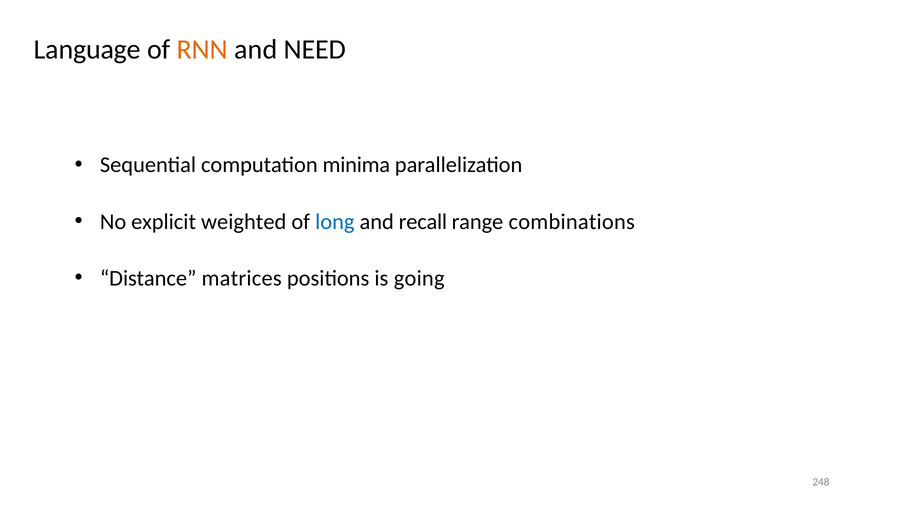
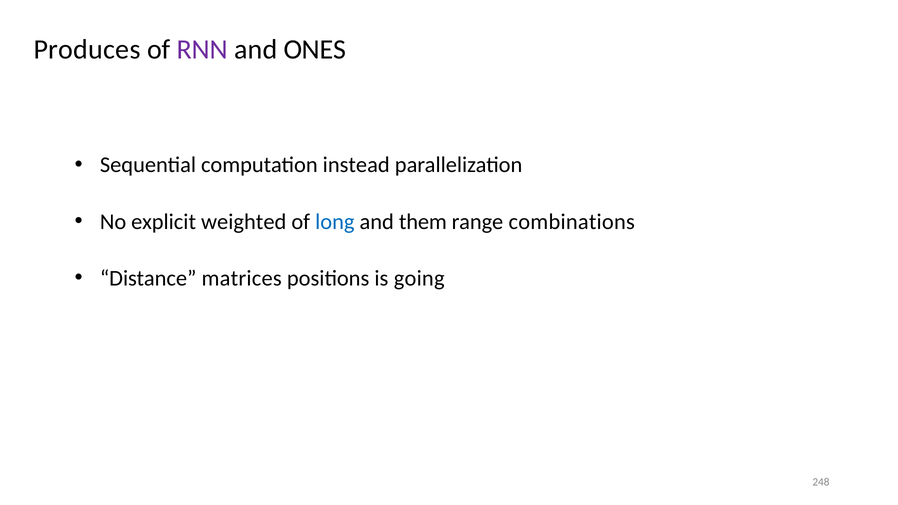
Language: Language -> Produces (87, 49)
RNN colour: orange -> purple (202, 49)
NEED: NEED -> ONES (315, 49)
minima: minima -> instead (356, 165)
recall: recall -> them (423, 222)
